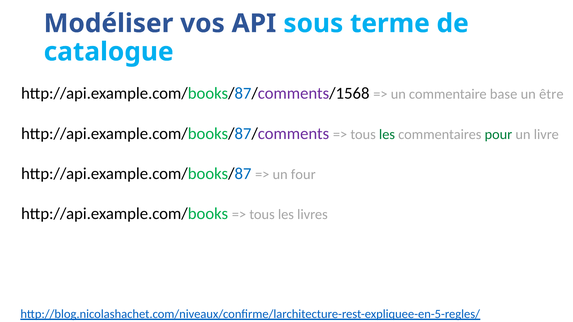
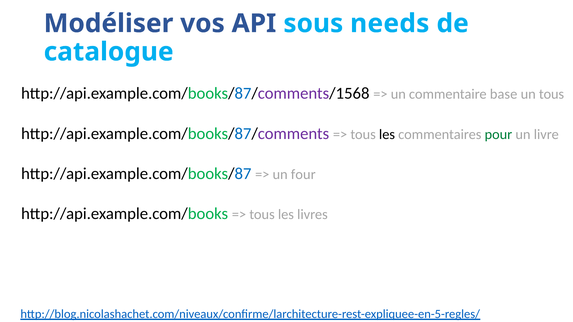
terme: terme -> needs (390, 24)
un être: être -> tous (551, 94)
les colour: green -> black (387, 134)
